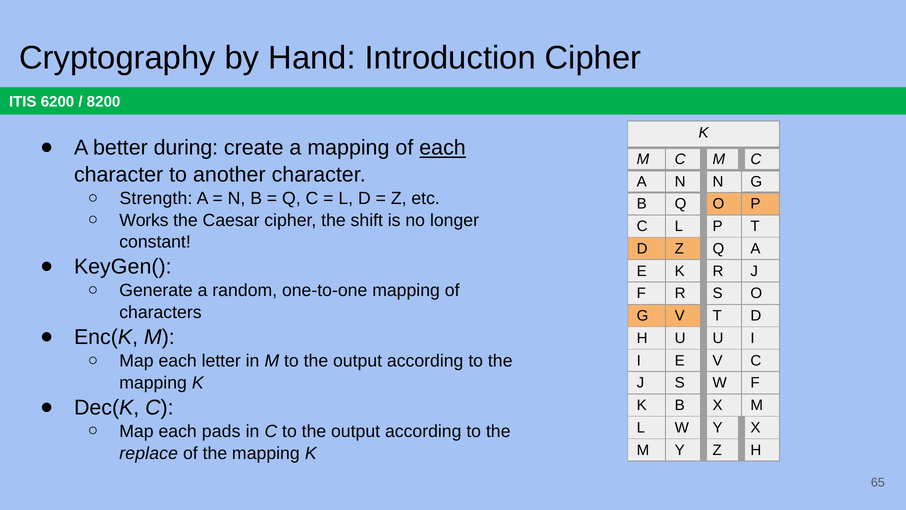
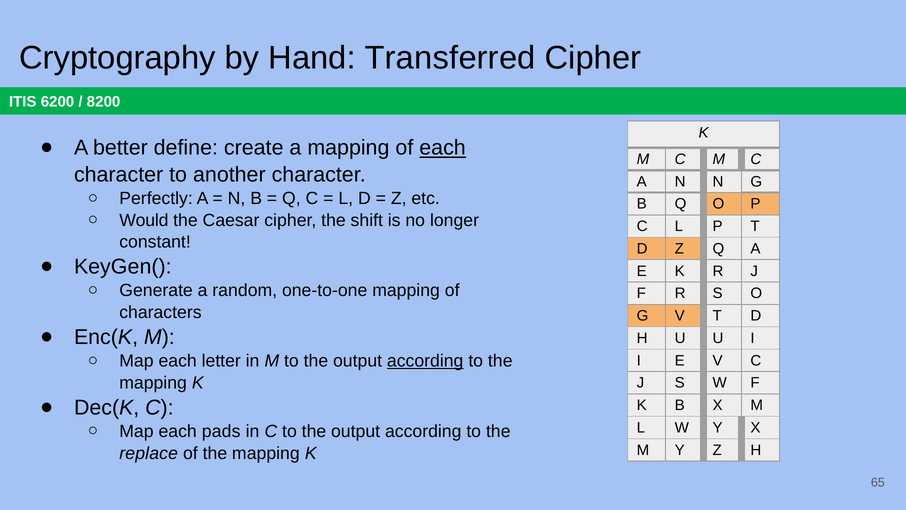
Introduction: Introduction -> Transferred (450, 58)
during: during -> define (186, 148)
Strength: Strength -> Perfectly (156, 198)
Works: Works -> Would (144, 220)
according underline: none -> present (425, 361)
